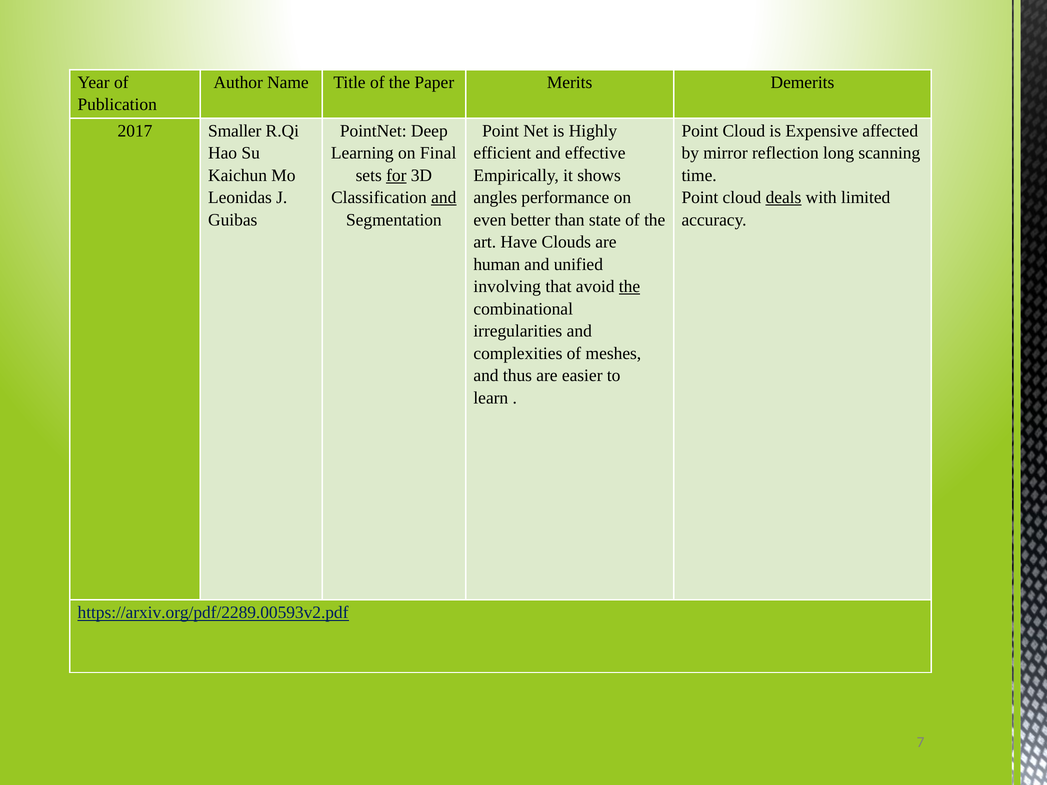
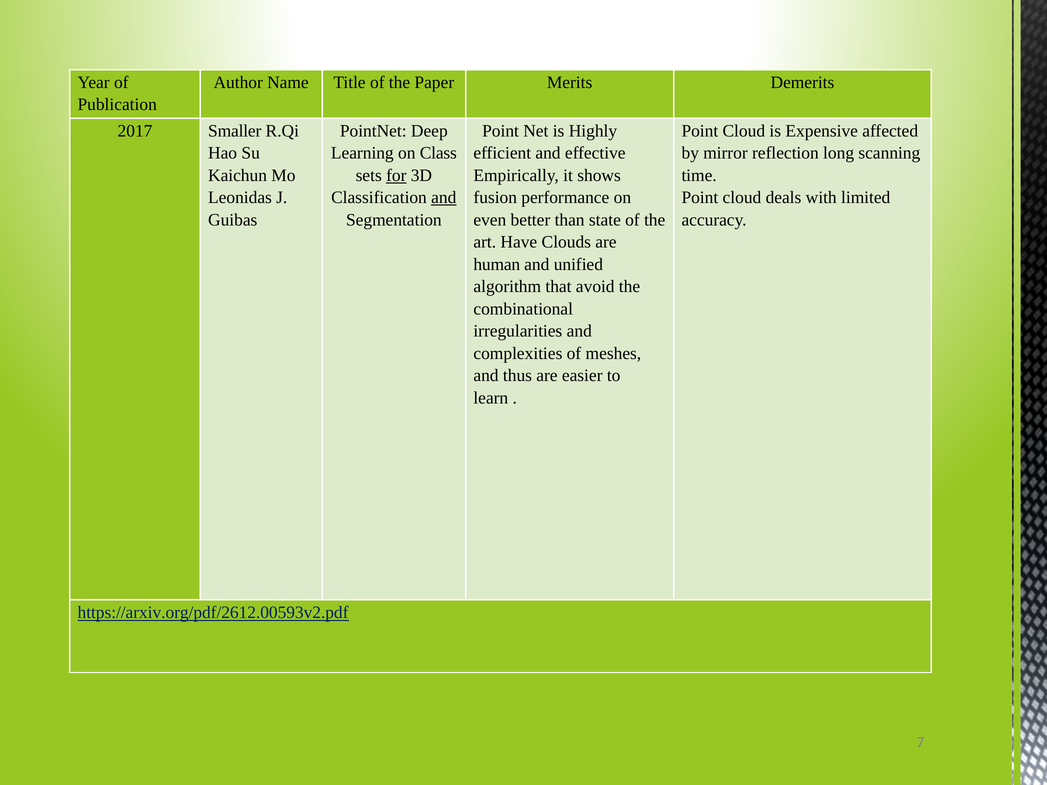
Final: Final -> Class (438, 153)
angles: angles -> fusion (495, 198)
deals underline: present -> none (783, 198)
involving: involving -> algorithm (507, 287)
the underline: present -> none (630, 287)
https://arxiv.org/pdf/2289.00593v2.pdf: https://arxiv.org/pdf/2289.00593v2.pdf -> https://arxiv.org/pdf/2612.00593v2.pdf (213, 613)
